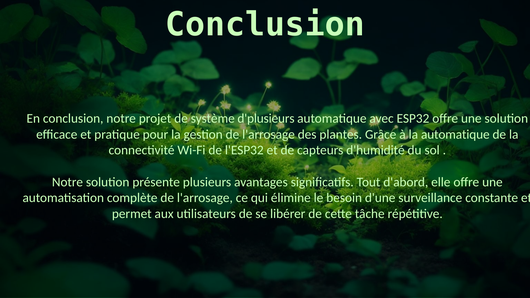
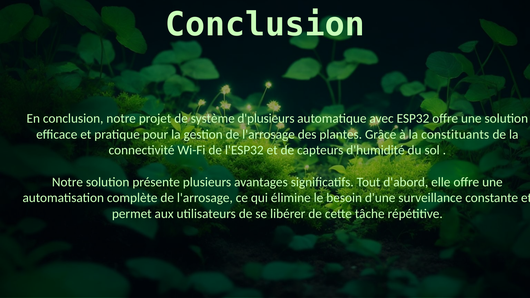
la automatique: automatique -> constituants (455, 134)
